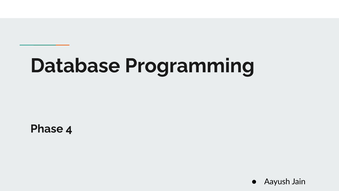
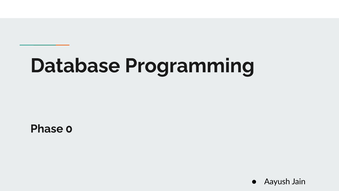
4: 4 -> 0 (69, 129)
